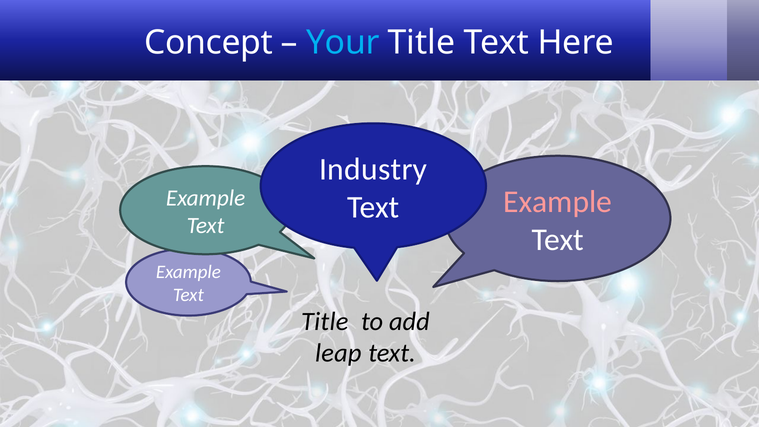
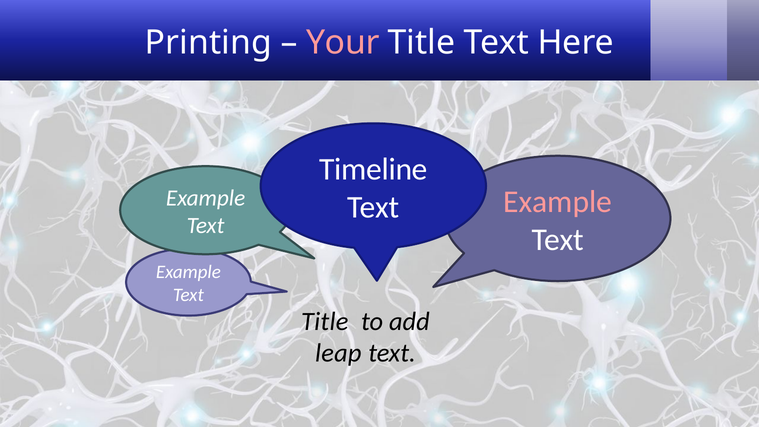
Concept: Concept -> Printing (208, 43)
Your colour: light blue -> pink (343, 43)
Industry: Industry -> Timeline (373, 169)
